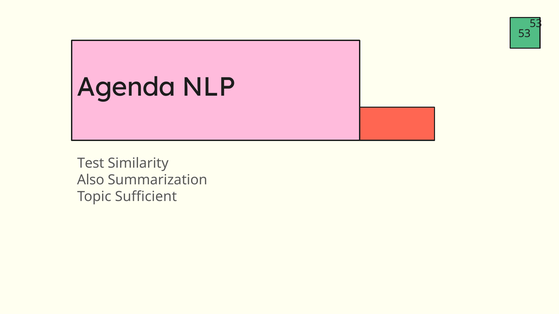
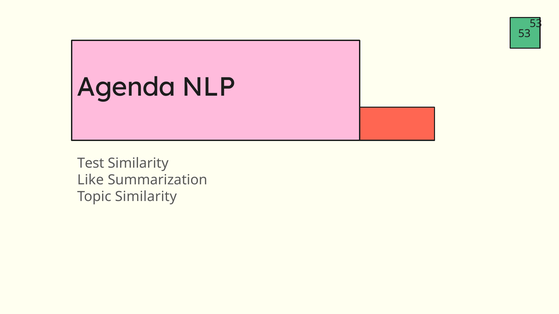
Also: Also -> Like (91, 180)
Topic Sufficient: Sufficient -> Similarity (146, 197)
